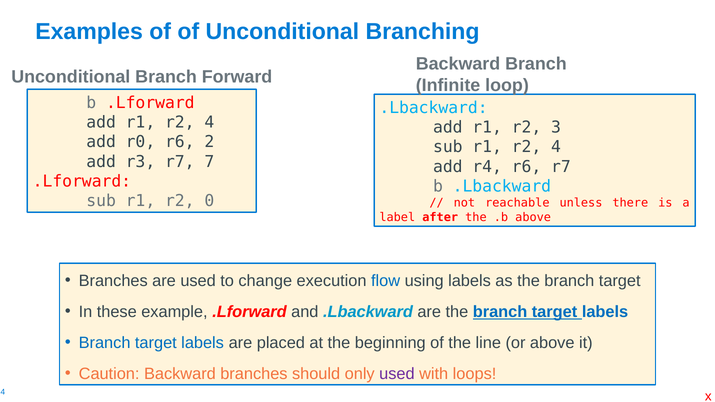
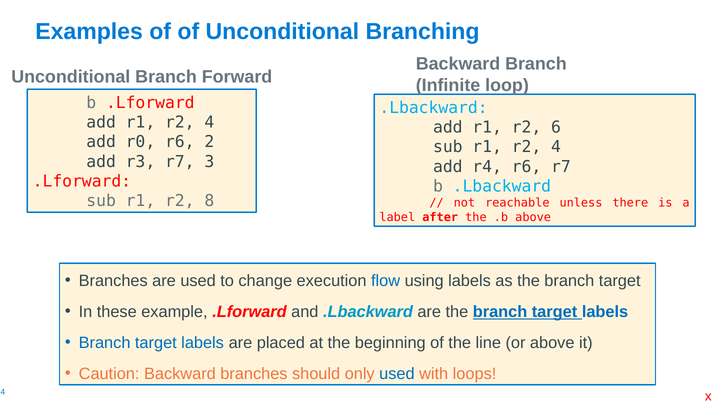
3: 3 -> 6 (556, 127)
7: 7 -> 3 (209, 162)
0: 0 -> 8 (209, 201)
used colour: purple -> blue (397, 374)
